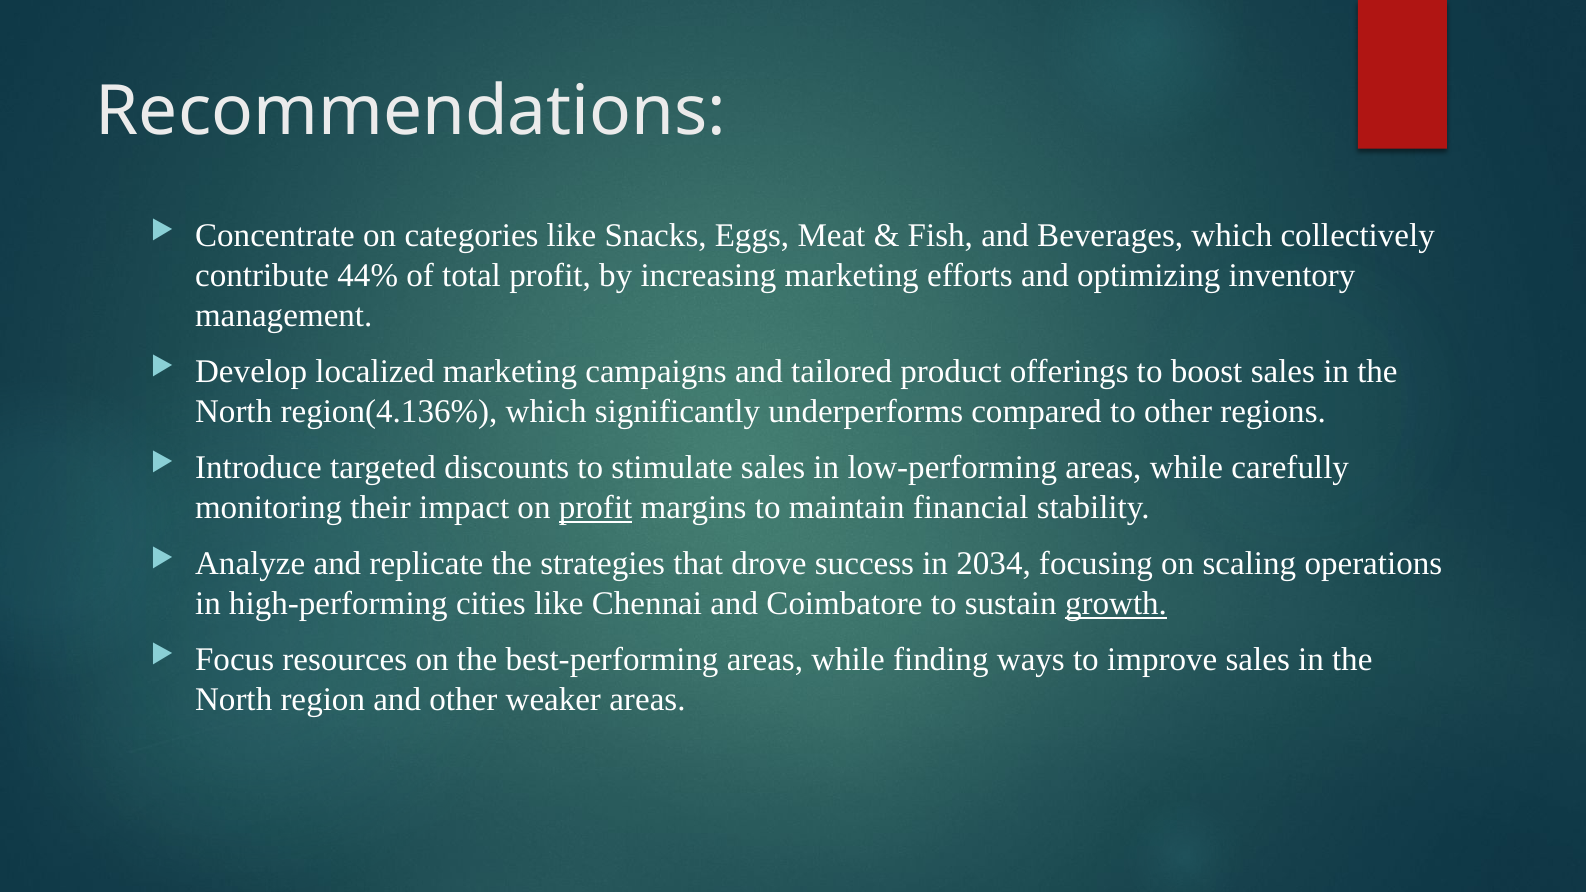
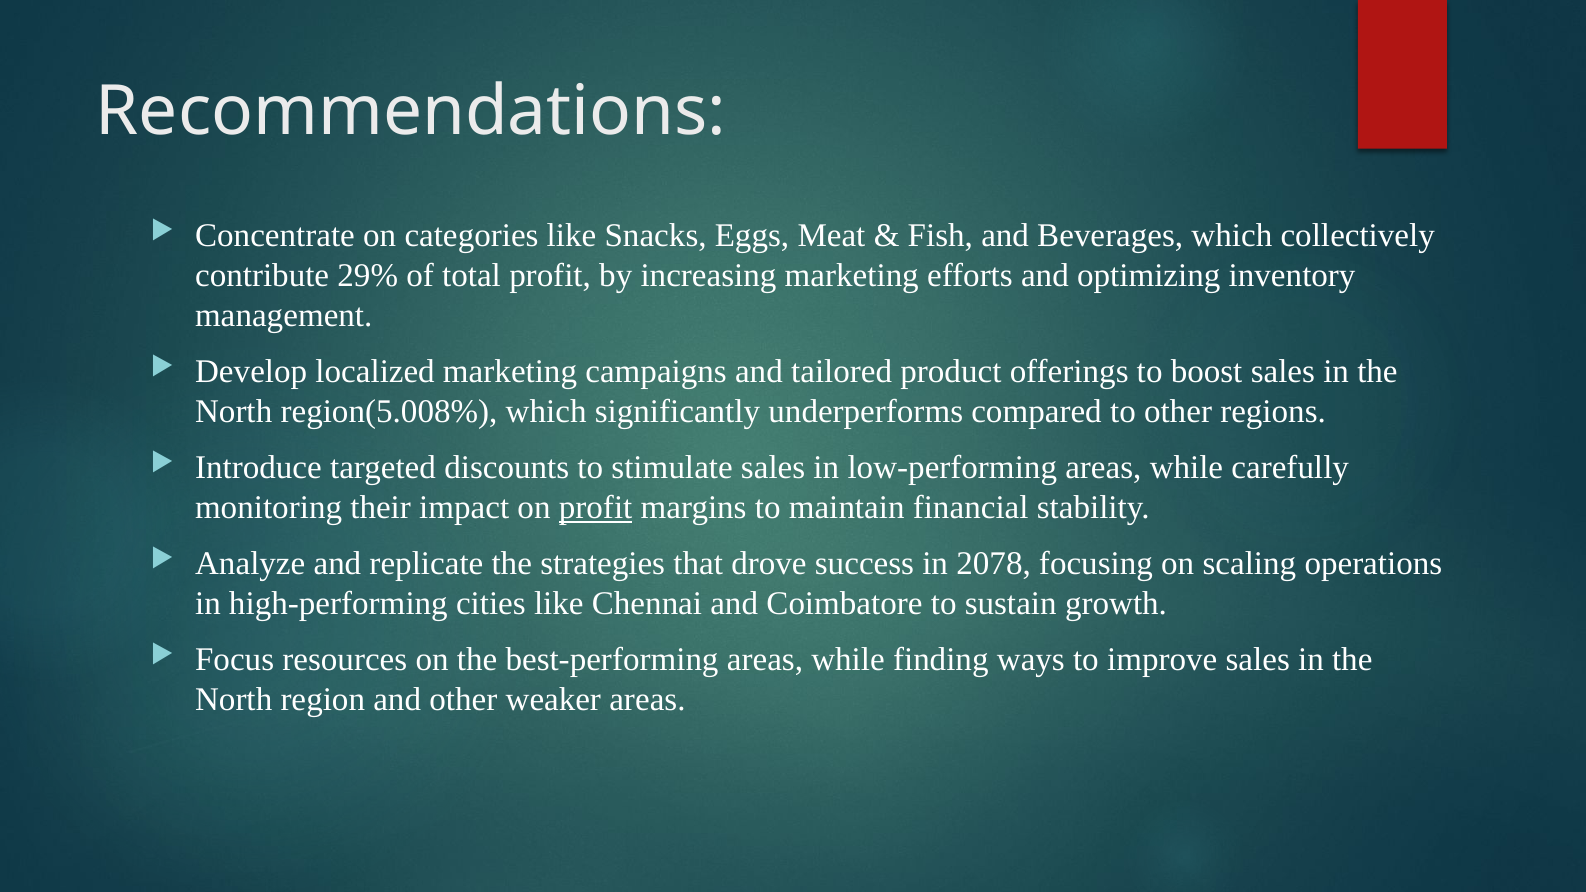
44%: 44% -> 29% (368, 276)
region(4.136%: region(4.136% -> region(5.008% (389, 411)
2034: 2034 -> 2078 (994, 564)
growth underline: present -> none (1116, 603)
